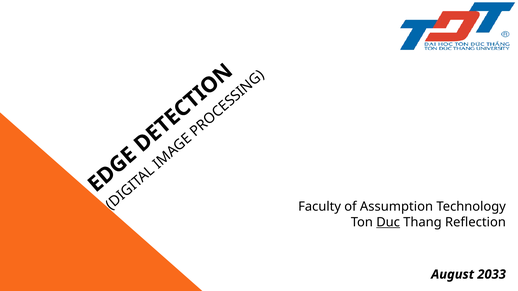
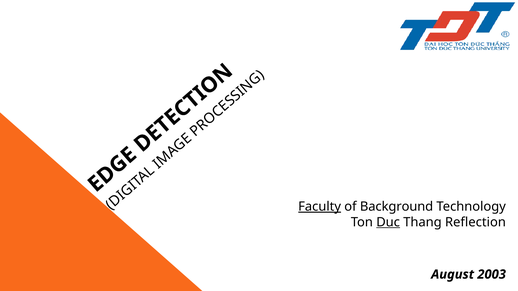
Faculty underline: none -> present (320, 207)
Assumption: Assumption -> Background (397, 207)
2033: 2033 -> 2003 (492, 275)
